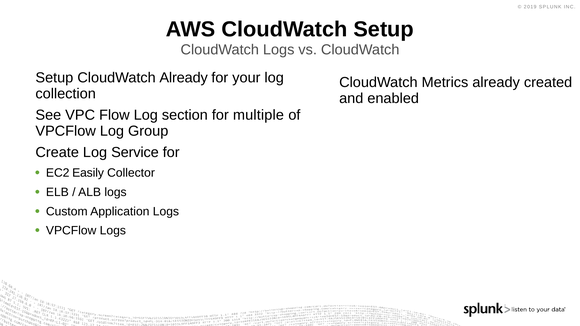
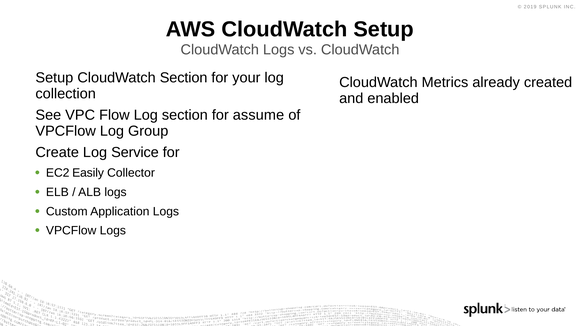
CloudWatch Already: Already -> Section (184, 78)
multiple: multiple -> assume (258, 115)
